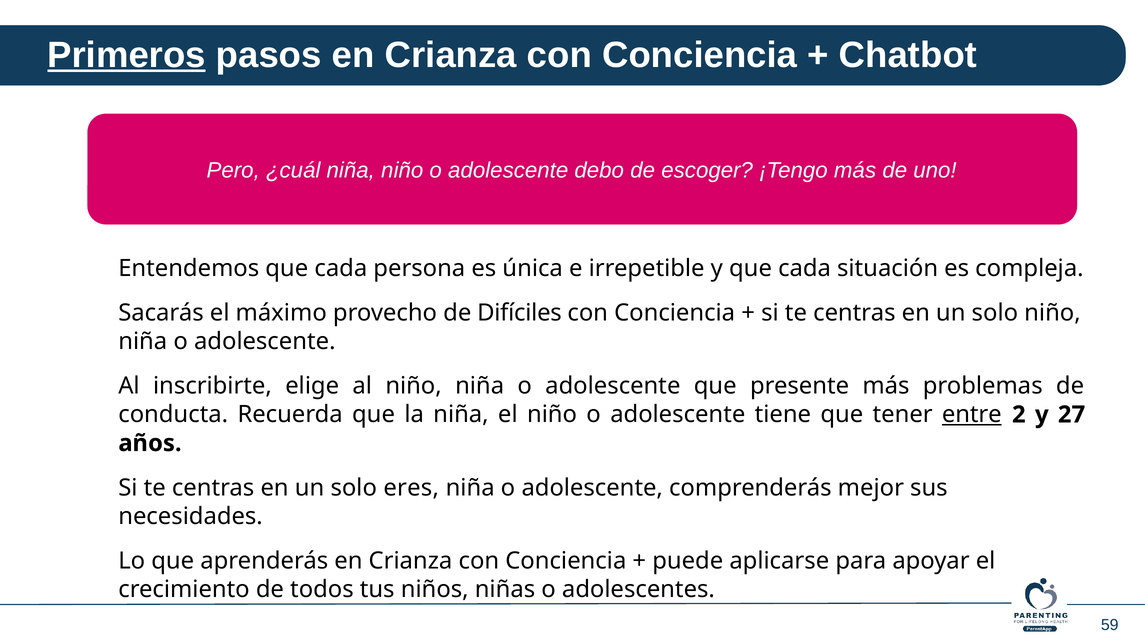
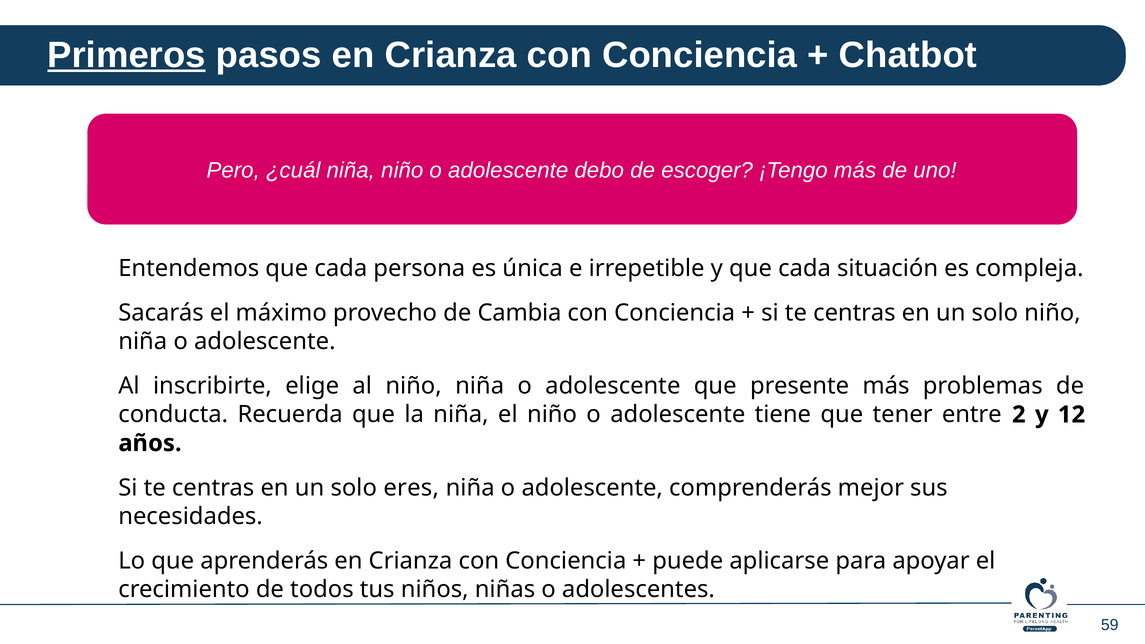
Difíciles: Difíciles -> Cambia (519, 313)
entre underline: present -> none (972, 415)
27: 27 -> 12 (1072, 415)
